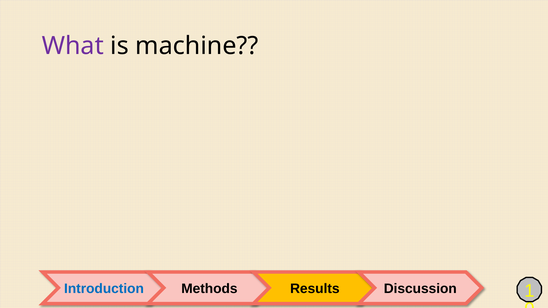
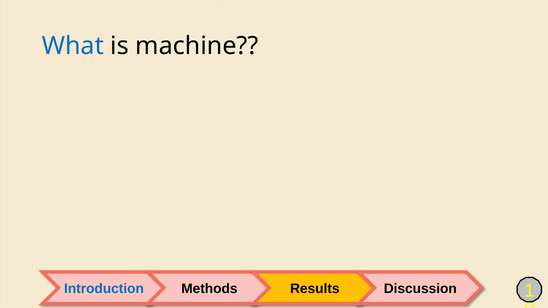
What colour: purple -> blue (73, 46)
